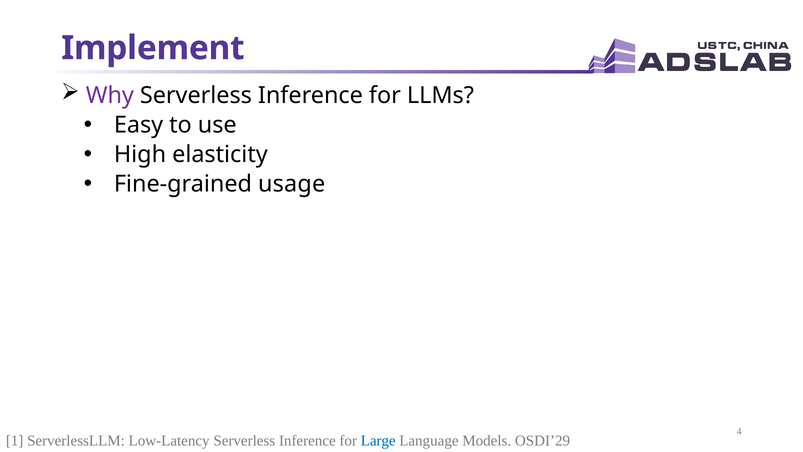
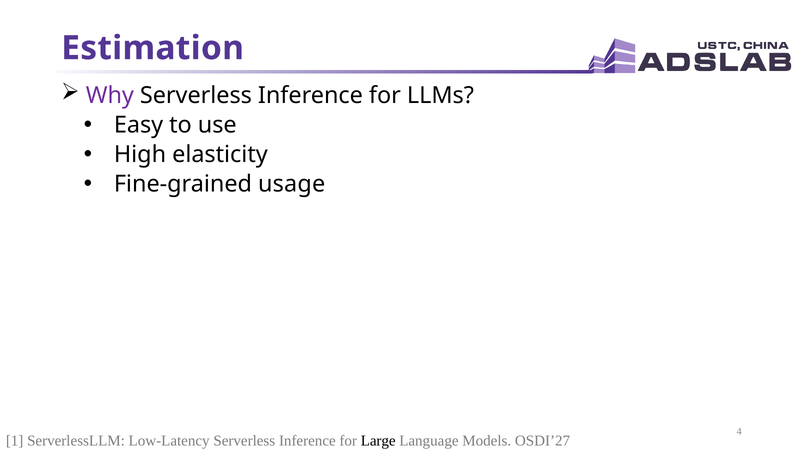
Implement: Implement -> Estimation (153, 48)
Large colour: blue -> black (378, 440)
OSDI’29: OSDI’29 -> OSDI’27 (543, 440)
